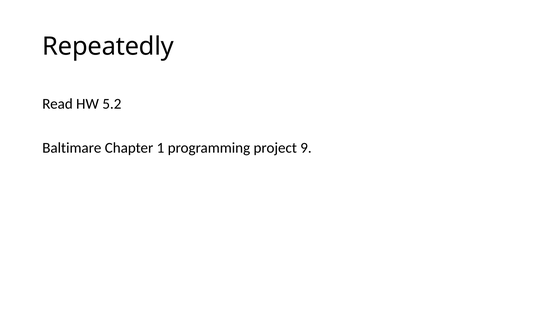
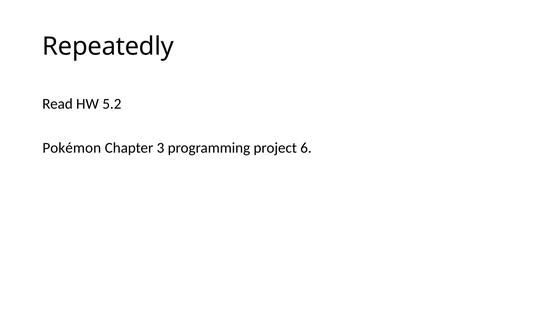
Baltimare: Baltimare -> Pokémon (72, 148)
1: 1 -> 3 (161, 148)
9: 9 -> 6 (306, 148)
